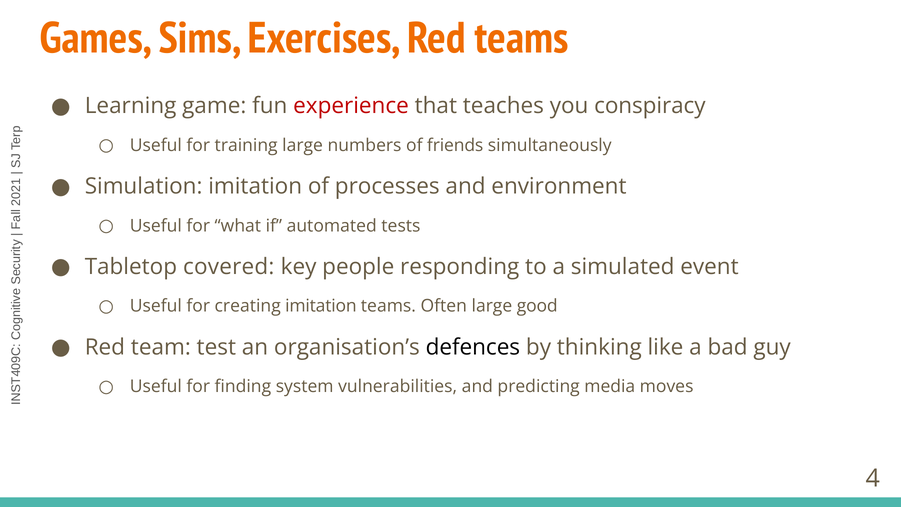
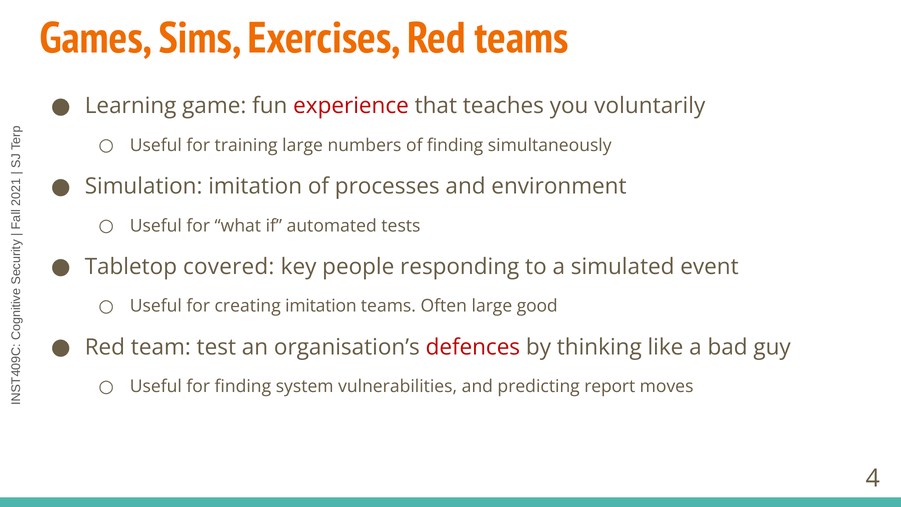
conspiracy: conspiracy -> voluntarily (650, 106)
of friends: friends -> finding (455, 145)
defences colour: black -> red (473, 347)
media: media -> report (610, 386)
